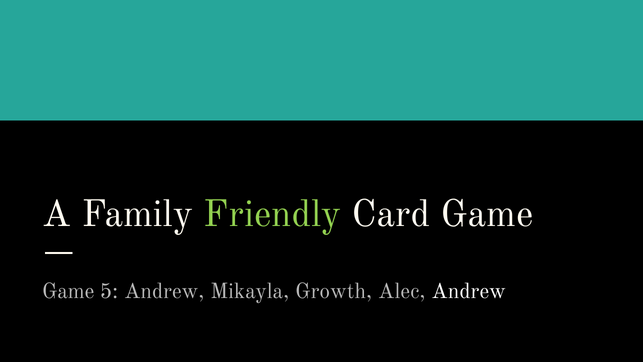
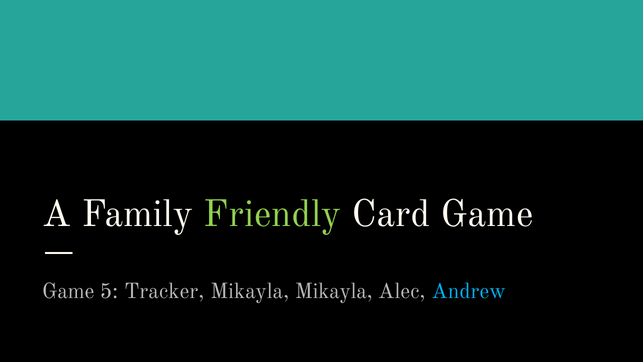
5 Andrew: Andrew -> Tracker (164, 291)
Mikayla Growth: Growth -> Mikayla (334, 291)
Andrew colour: white -> light blue (469, 291)
